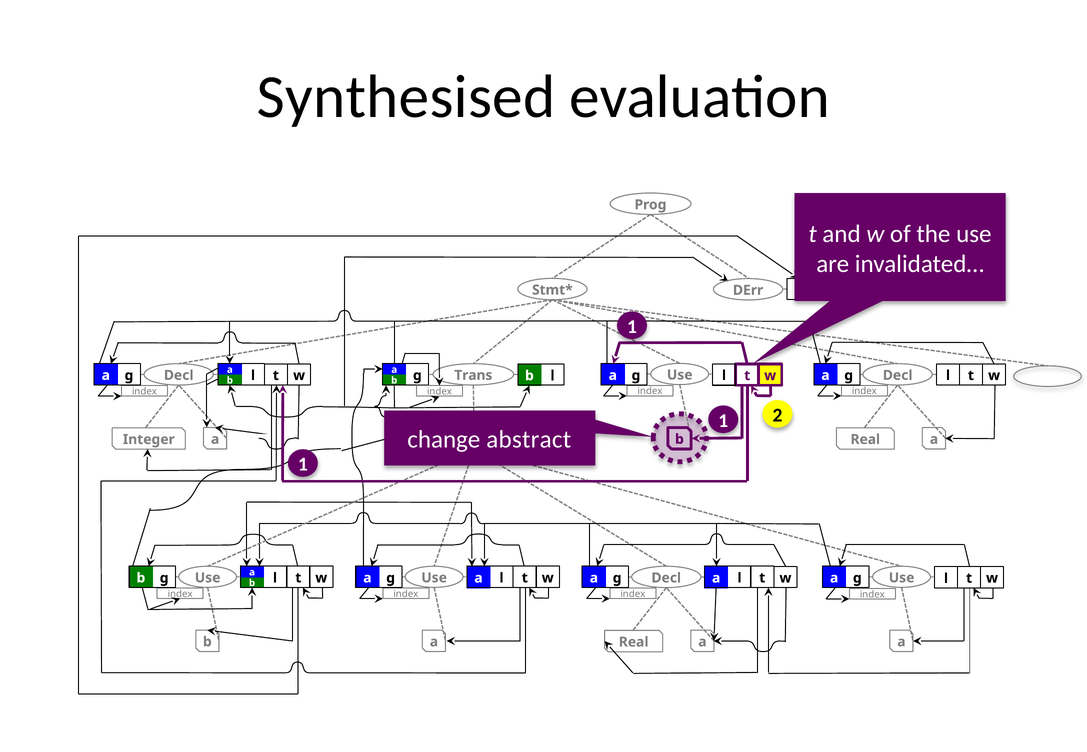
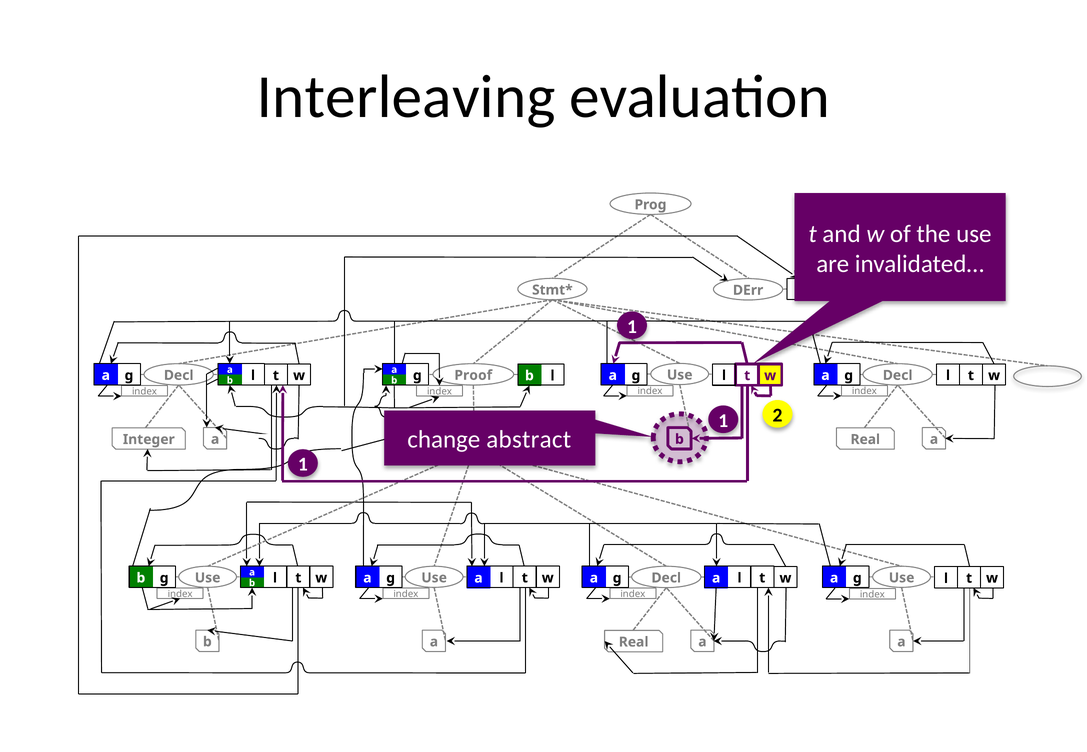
Synthesised: Synthesised -> Interleaving (406, 97)
Trans: Trans -> Proof (473, 376)
